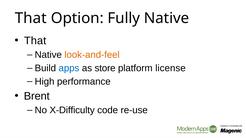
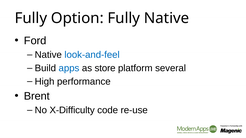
That: That -> Fully (31, 18)
That: That -> Ford (35, 41)
look-and-feel colour: orange -> blue (92, 55)
license: license -> several (171, 68)
